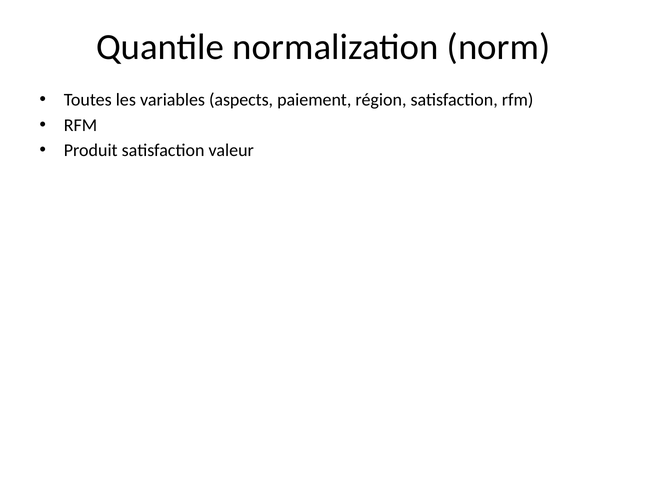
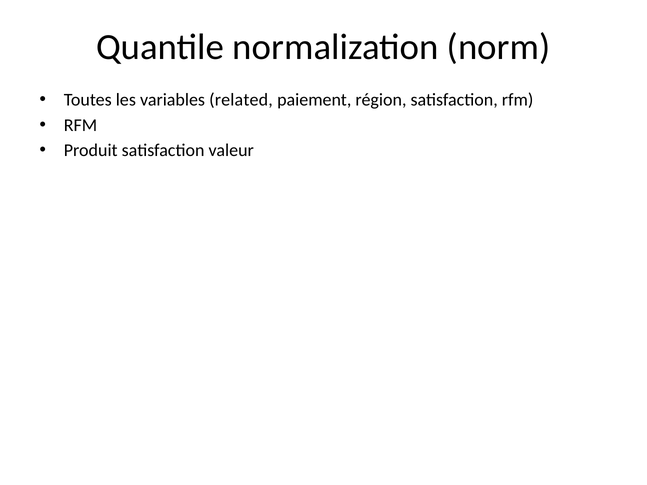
aspects: aspects -> related (241, 100)
